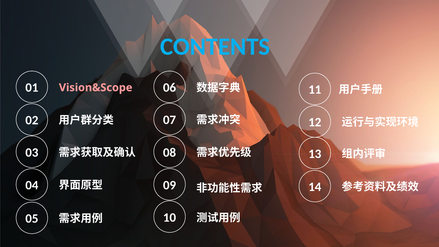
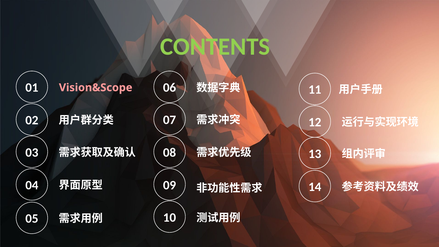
CONTENTS colour: light blue -> light green (215, 47)
